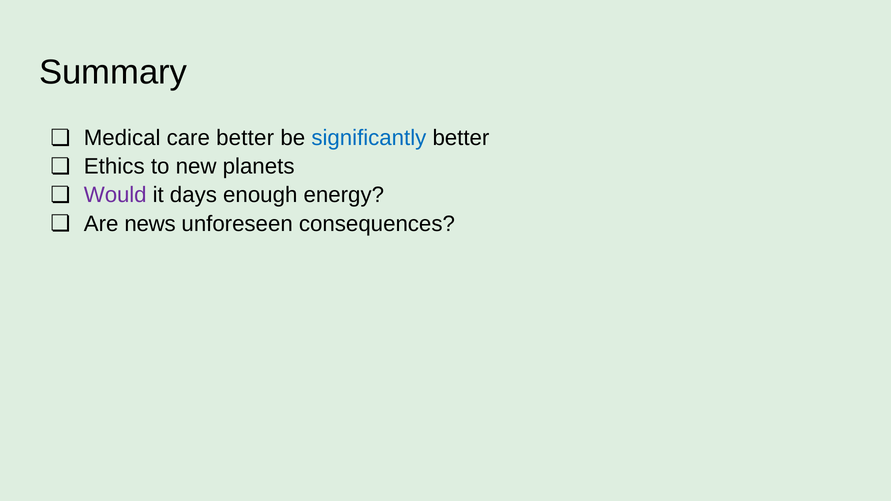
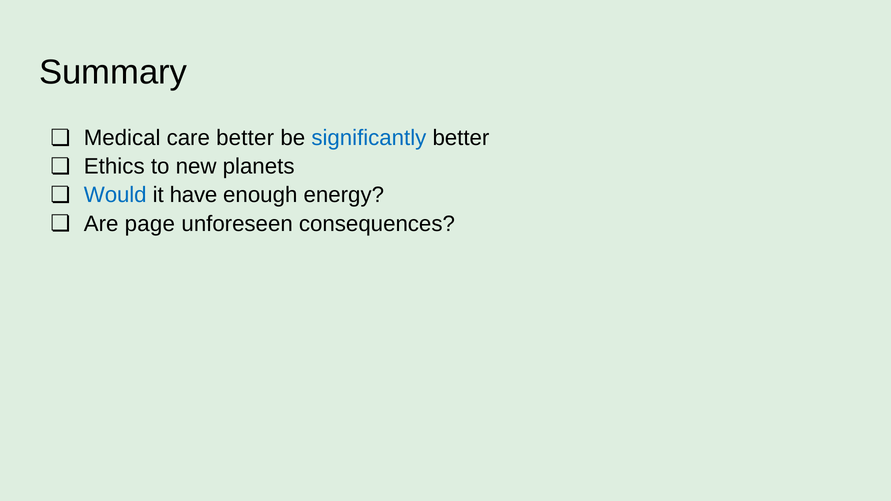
Would colour: purple -> blue (115, 195)
days: days -> have (194, 195)
news: news -> page (150, 224)
